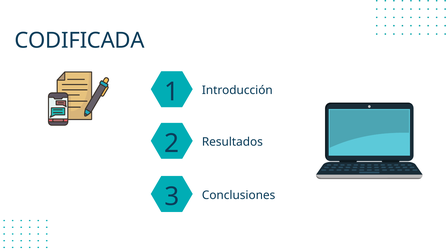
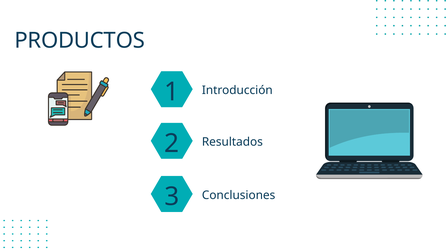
CODIFICADA: CODIFICADA -> PRODUCTOS (80, 40)
